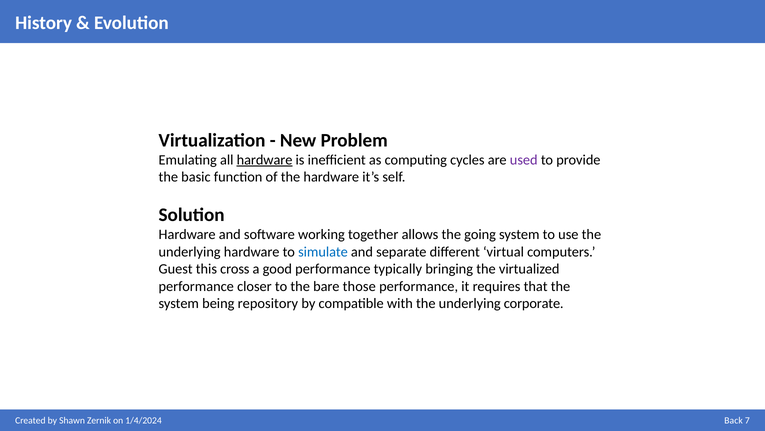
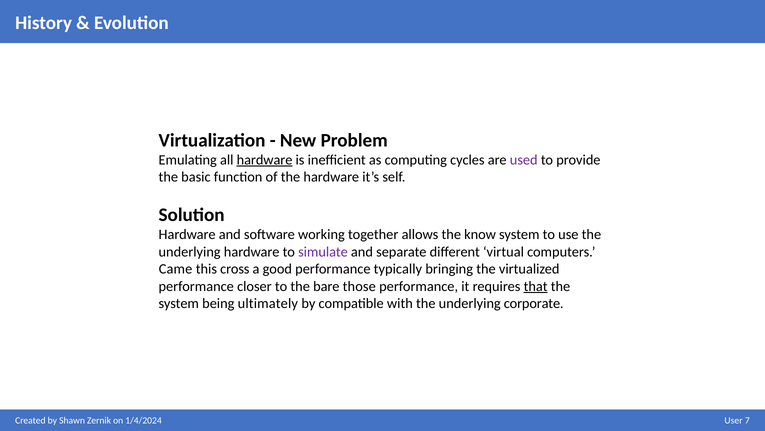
going: going -> know (480, 234)
simulate colour: blue -> purple (323, 252)
Guest: Guest -> Came (176, 269)
that underline: none -> present (536, 286)
repository: repository -> ultimately (268, 303)
Back: Back -> User (734, 420)
